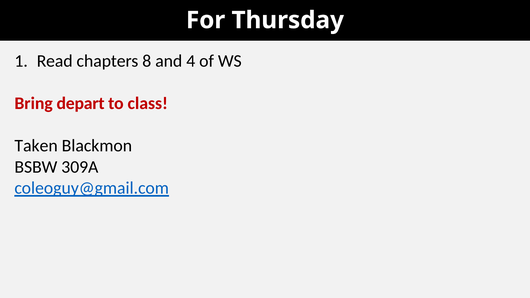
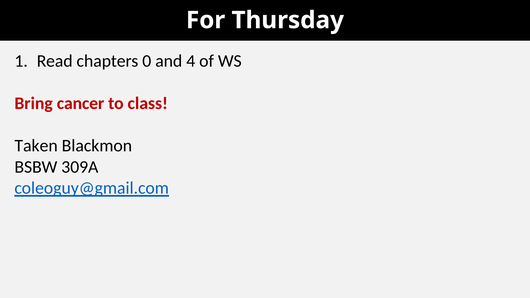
8: 8 -> 0 (147, 61)
depart: depart -> cancer (81, 103)
